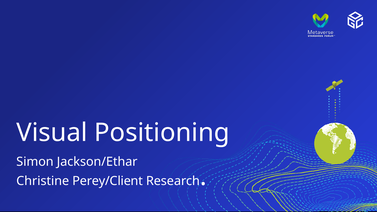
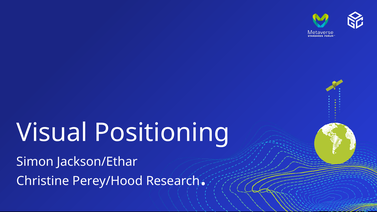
Perey/Client: Perey/Client -> Perey/Hood (108, 181)
